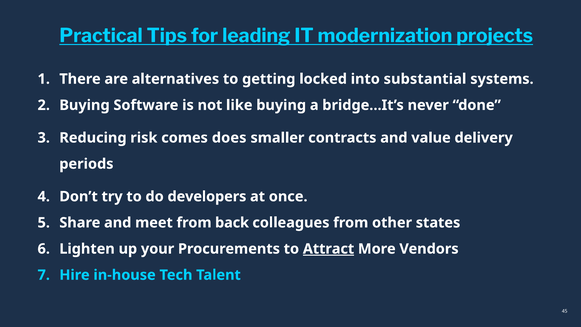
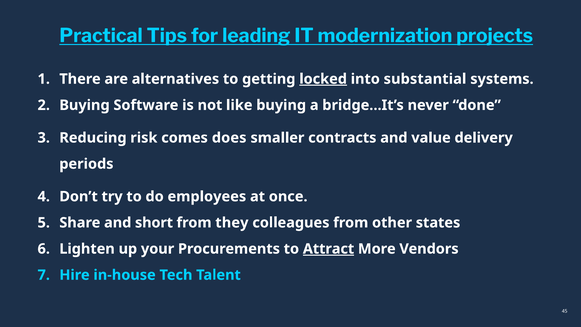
locked underline: none -> present (323, 79)
developers: developers -> employees (207, 196)
meet: meet -> short (154, 223)
back: back -> they (232, 223)
